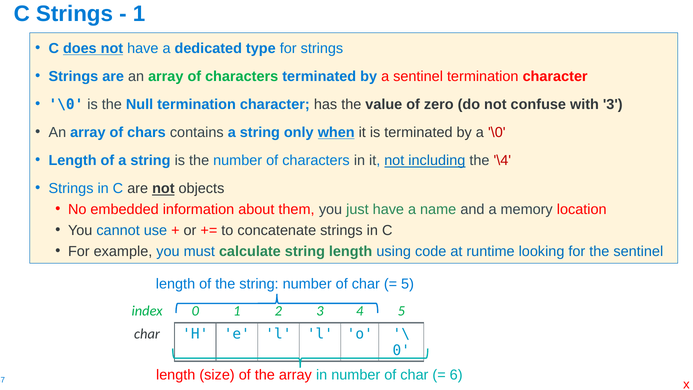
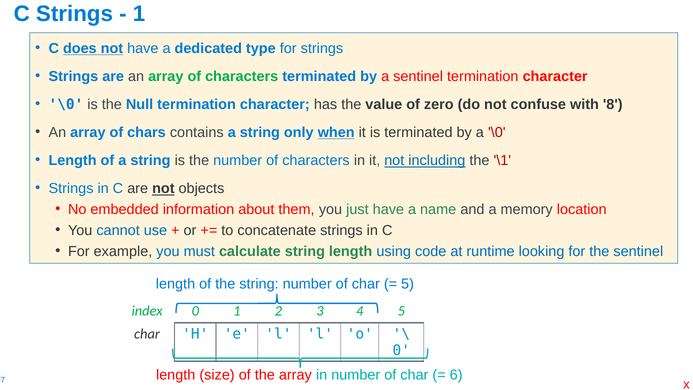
with 3: 3 -> 8 (613, 104)
\4: \4 -> \1 (502, 160)
